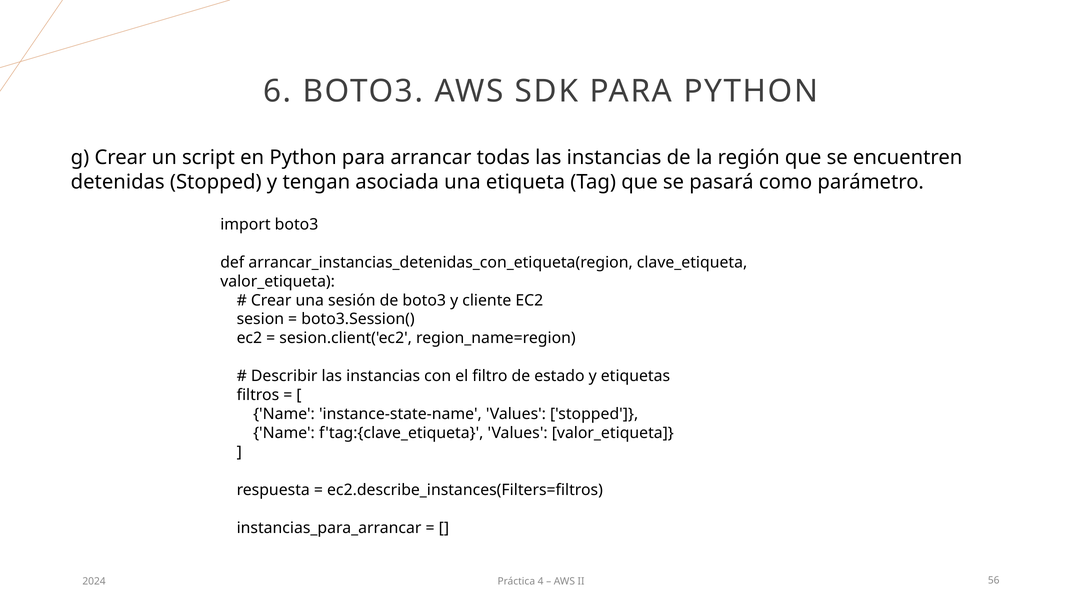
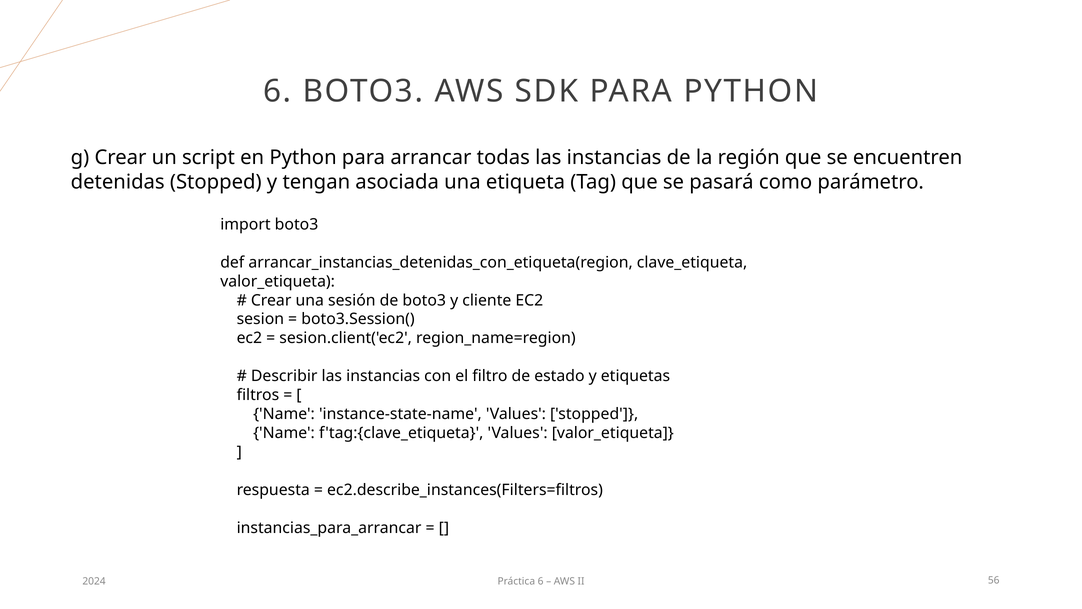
Práctica 4: 4 -> 6 (541, 581)
